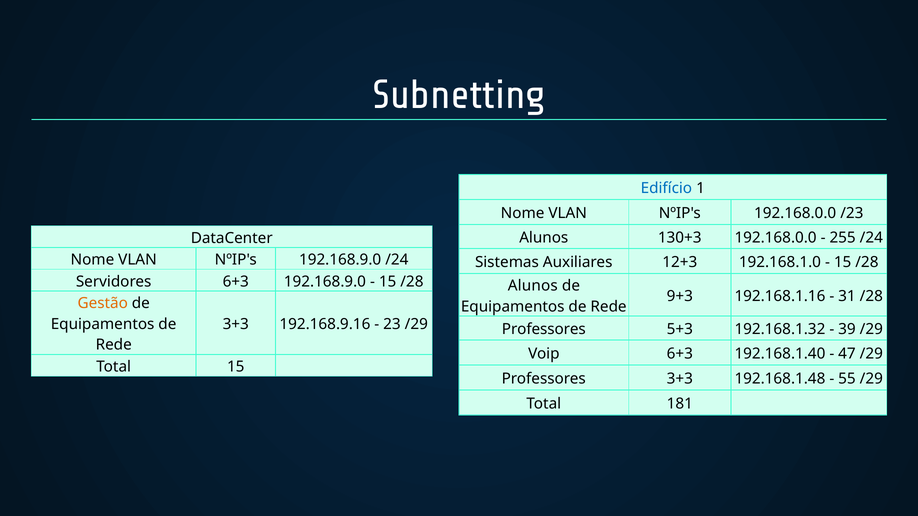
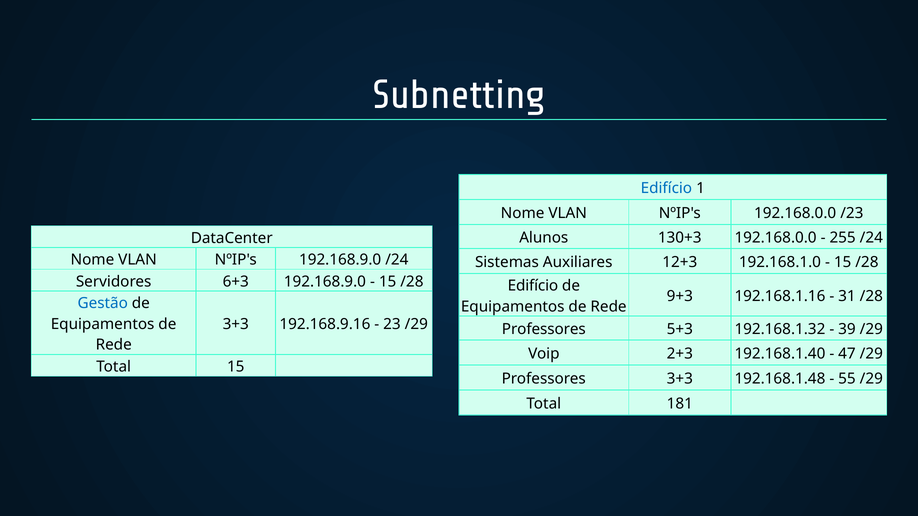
Alunos: Alunos -> Edifício (533, 286)
Gestão colour: orange -> blue (103, 304)
Voip 6+3: 6+3 -> 2+3 (680, 354)
